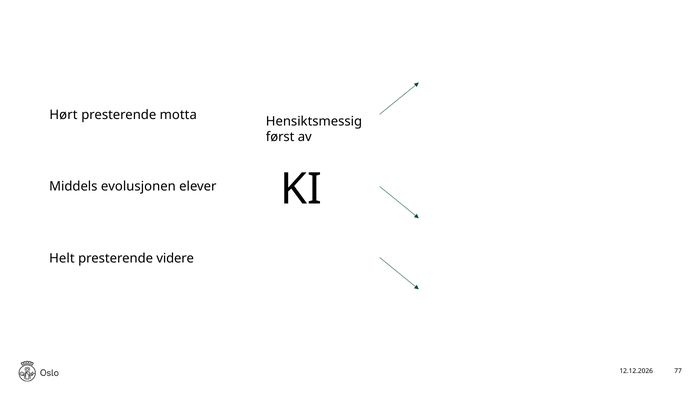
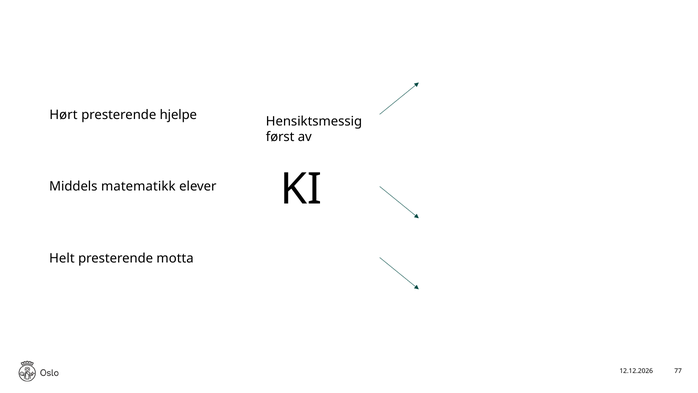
motta: motta -> hjelpe (178, 115)
evolusjonen: evolusjonen -> matematikk (138, 186)
videre: videre -> motta (175, 258)
